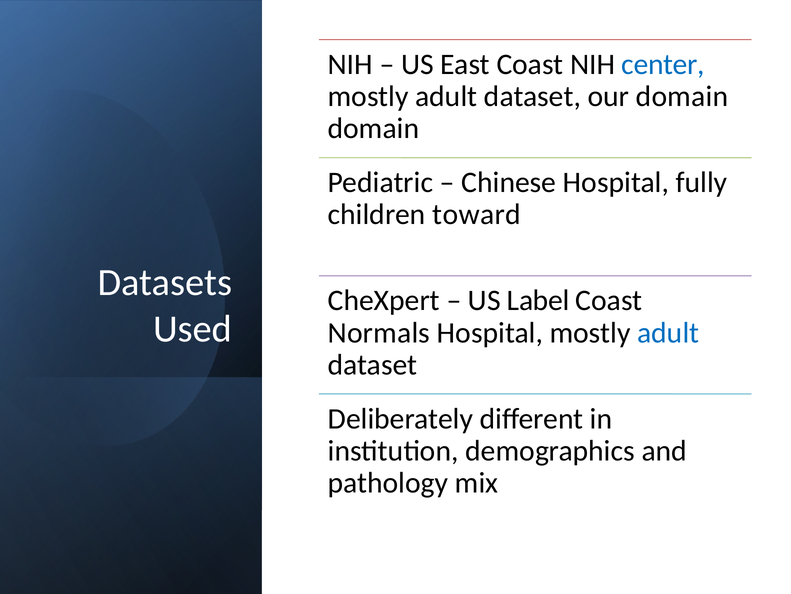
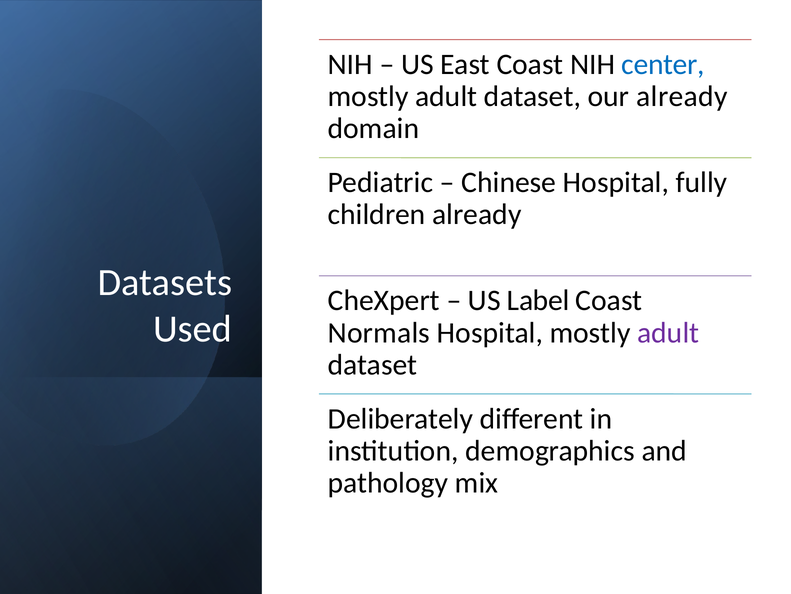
our domain: domain -> already (682, 96)
children toward: toward -> already (477, 214)
adult colour: blue -> purple (668, 332)
